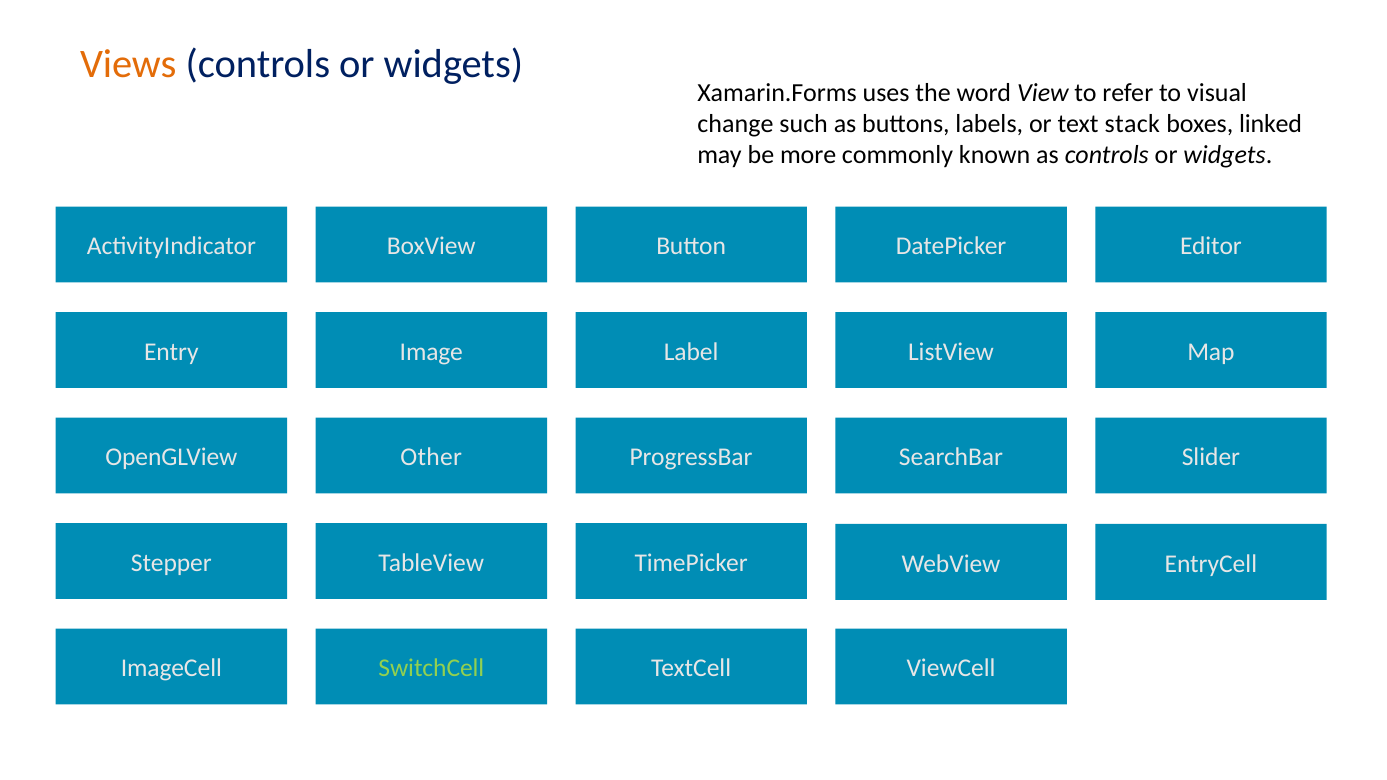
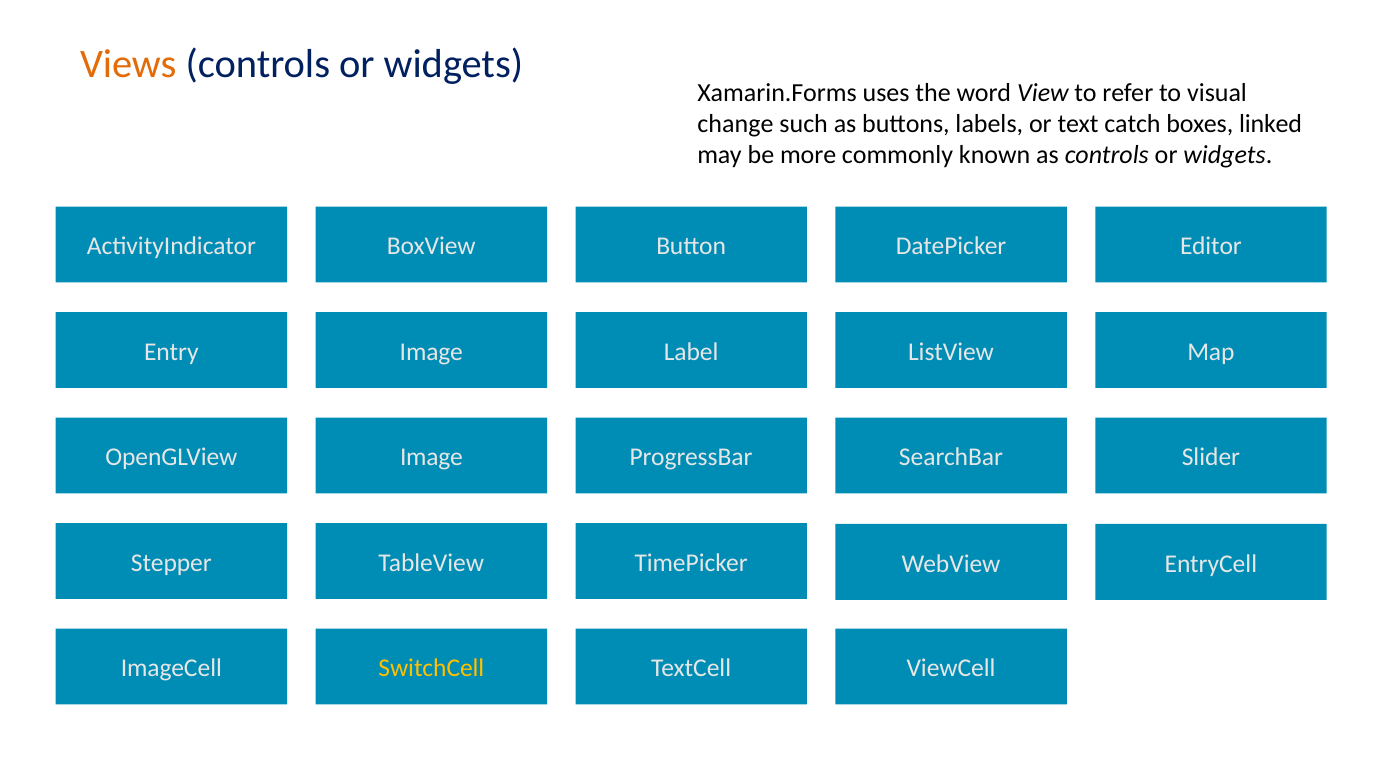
stack: stack -> catch (1132, 124)
OpenGLView Other: Other -> Image (431, 457)
SwitchCell colour: light green -> yellow (431, 668)
